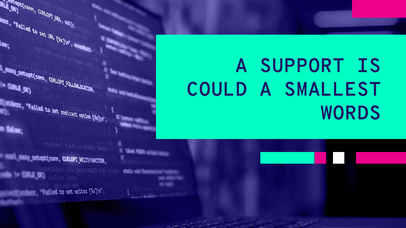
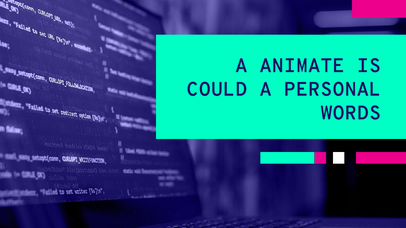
SUPPORT: SUPPORT -> ANIMATE (302, 66)
SMALLEST: SMALLEST -> PERSONAL (332, 89)
